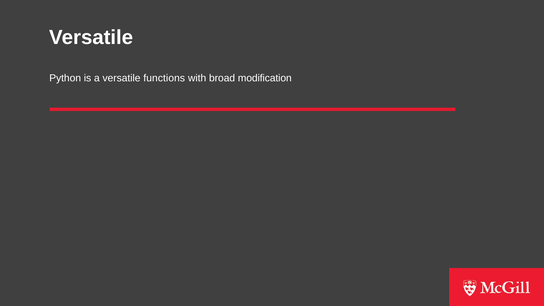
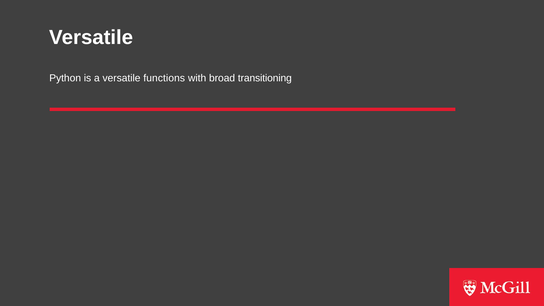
modification: modification -> transitioning (265, 78)
